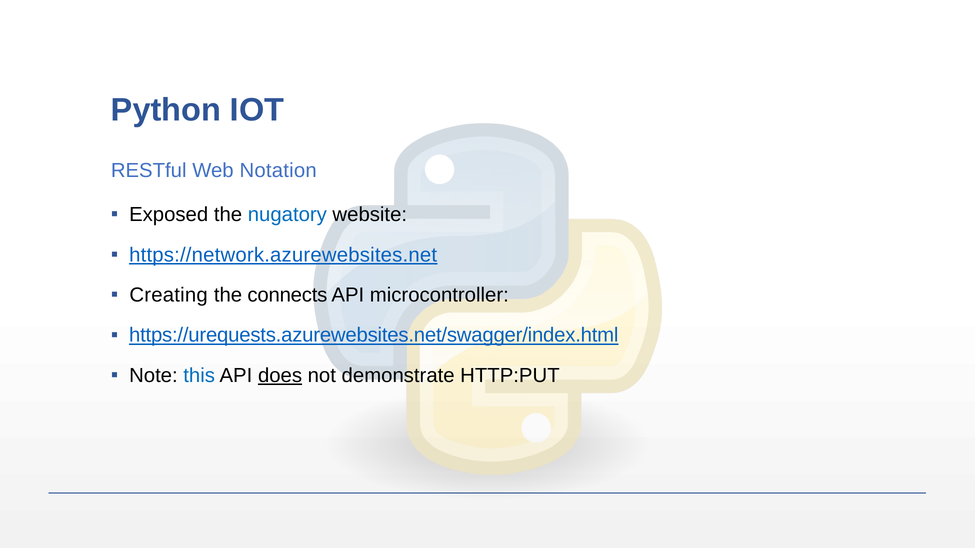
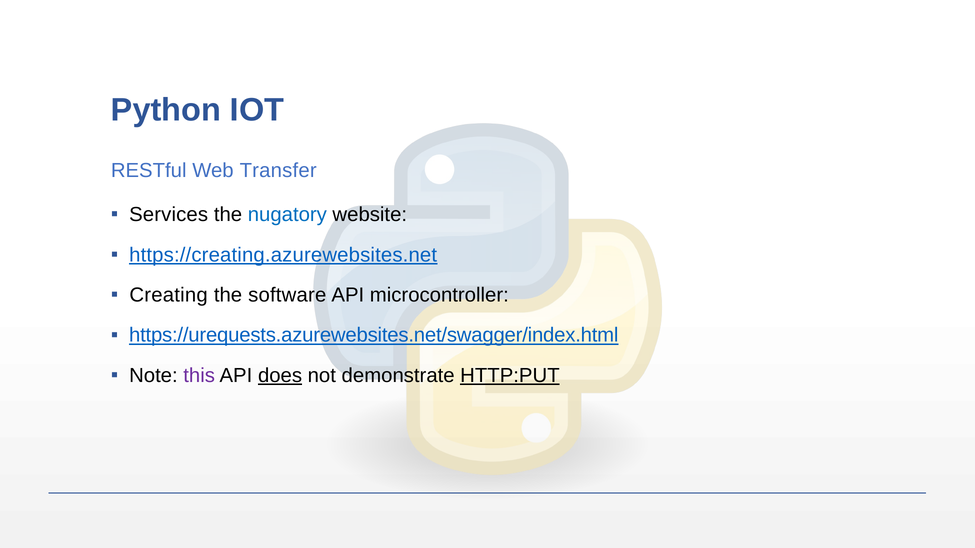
Notation: Notation -> Transfer (278, 171)
Exposed: Exposed -> Services (169, 215)
https://network.azurewebsites.net: https://network.azurewebsites.net -> https://creating.azurewebsites.net (283, 255)
connects: connects -> software (287, 295)
this colour: blue -> purple (199, 376)
HTTP:PUT underline: none -> present (510, 376)
